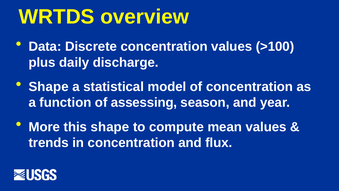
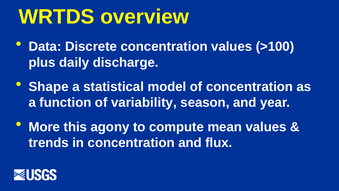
assessing: assessing -> variability (144, 102)
this shape: shape -> agony (110, 127)
